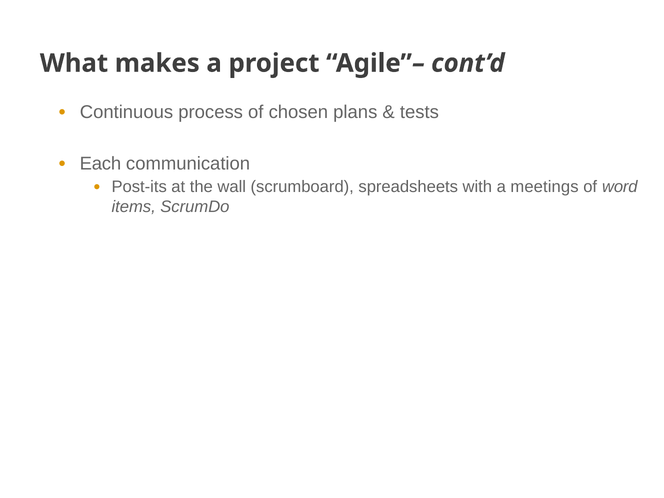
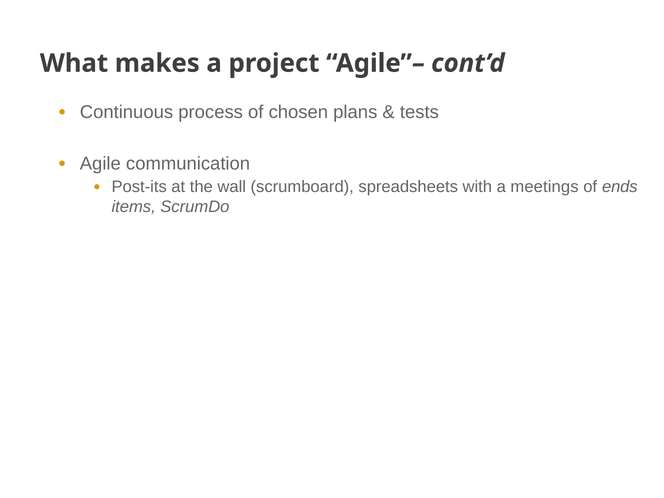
Each: Each -> Agile (100, 164)
word: word -> ends (620, 187)
